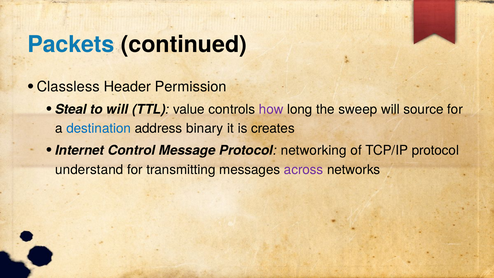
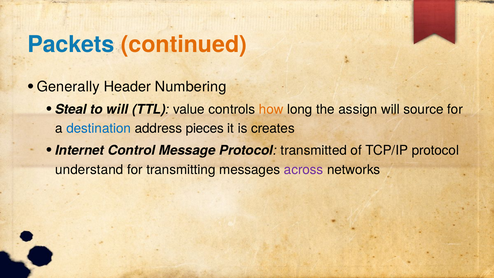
continued colour: black -> orange (184, 45)
Classless: Classless -> Generally (68, 87)
Permission: Permission -> Numbering (191, 87)
how colour: purple -> orange (271, 109)
sweep: sweep -> assign (358, 109)
binary: binary -> pieces (205, 128)
networking: networking -> transmitted (314, 150)
